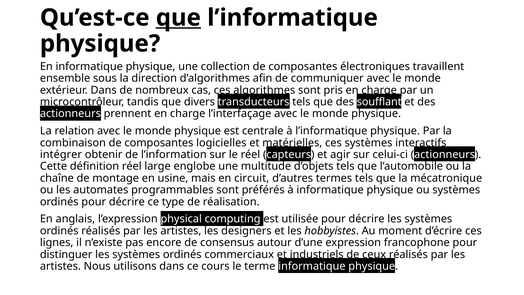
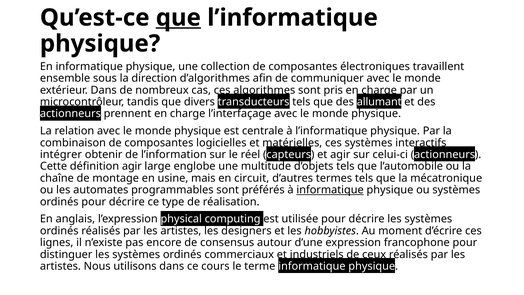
soufflant: soufflant -> allumant (379, 102)
définition réel: réel -> agir (132, 166)
informatique underline: none -> present (330, 190)
